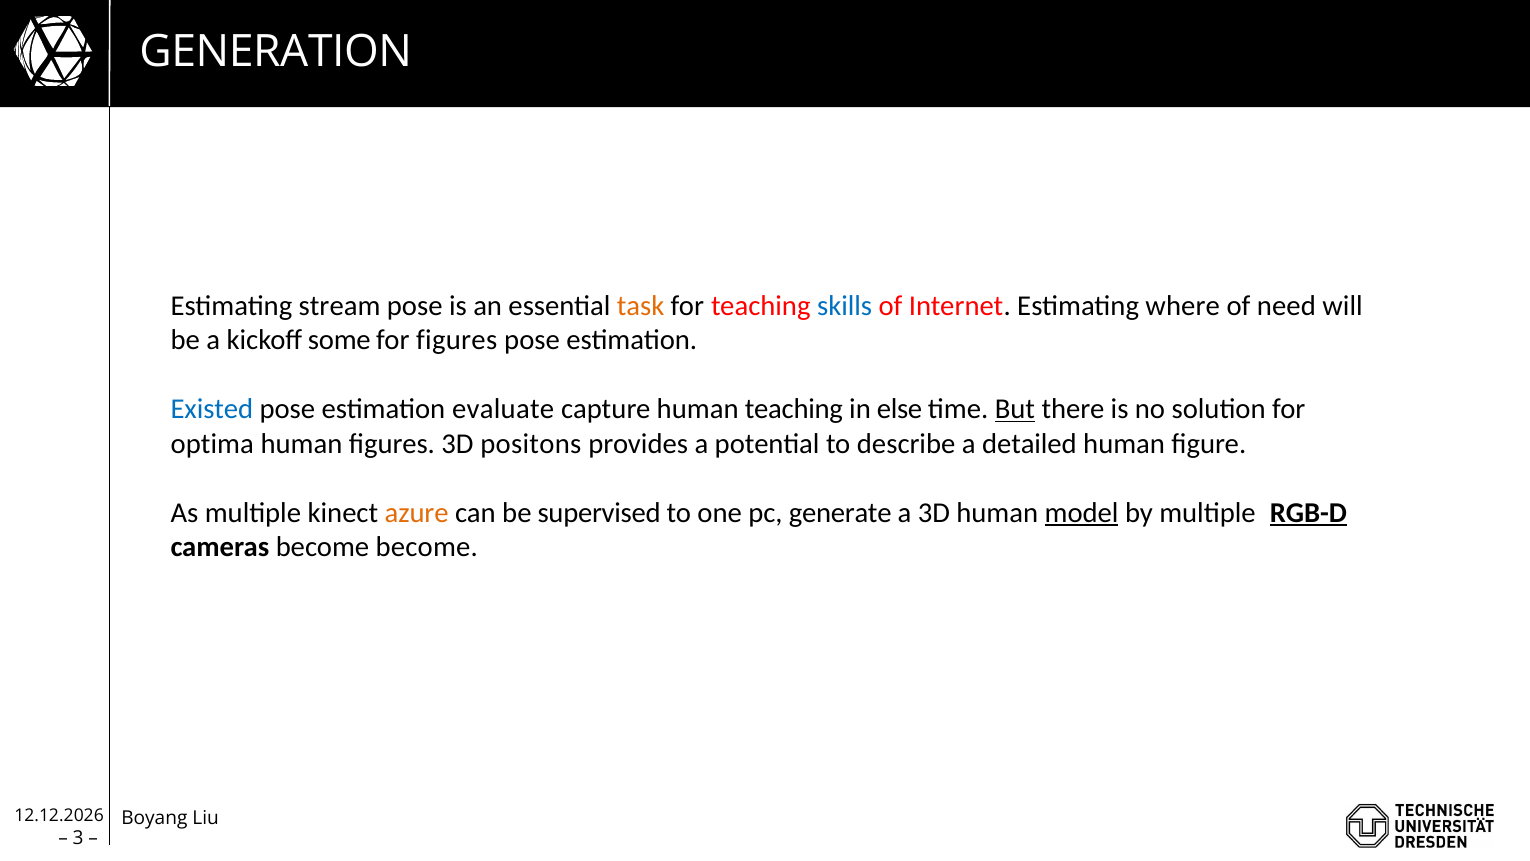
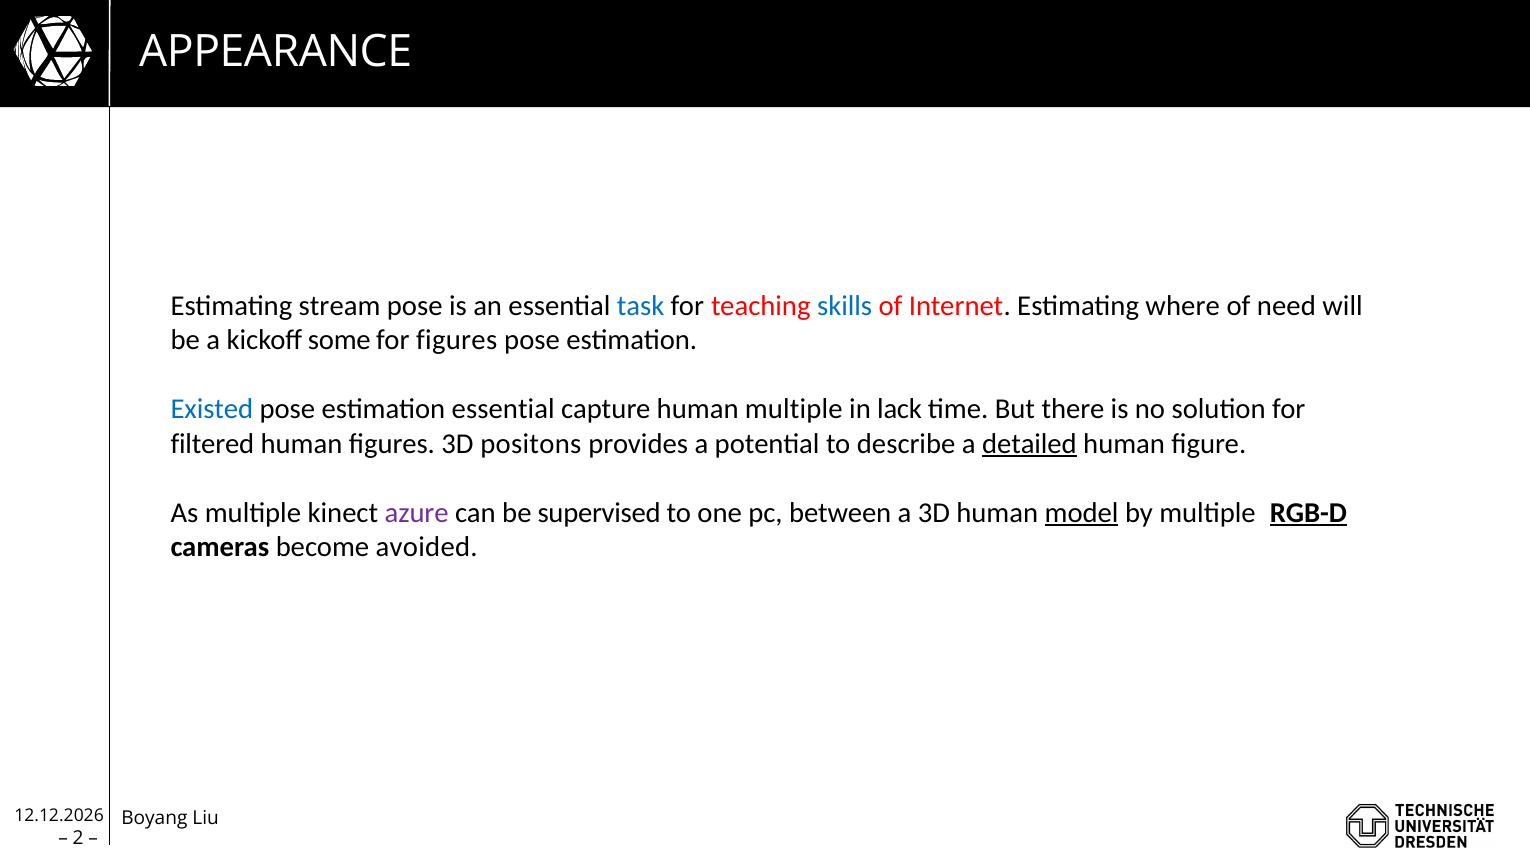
GENERATION: GENERATION -> APPEARANCE (276, 51)
task colour: orange -> blue (641, 306)
estimation evaluate: evaluate -> essential (503, 409)
human teaching: teaching -> multiple (794, 409)
else: else -> lack (900, 409)
But underline: present -> none (1015, 409)
optima: optima -> filtered (212, 444)
detailed underline: none -> present (1029, 444)
azure colour: orange -> purple (417, 512)
generate: generate -> between (840, 512)
become become: become -> avoided (427, 547)
3: 3 -> 2 (78, 838)
